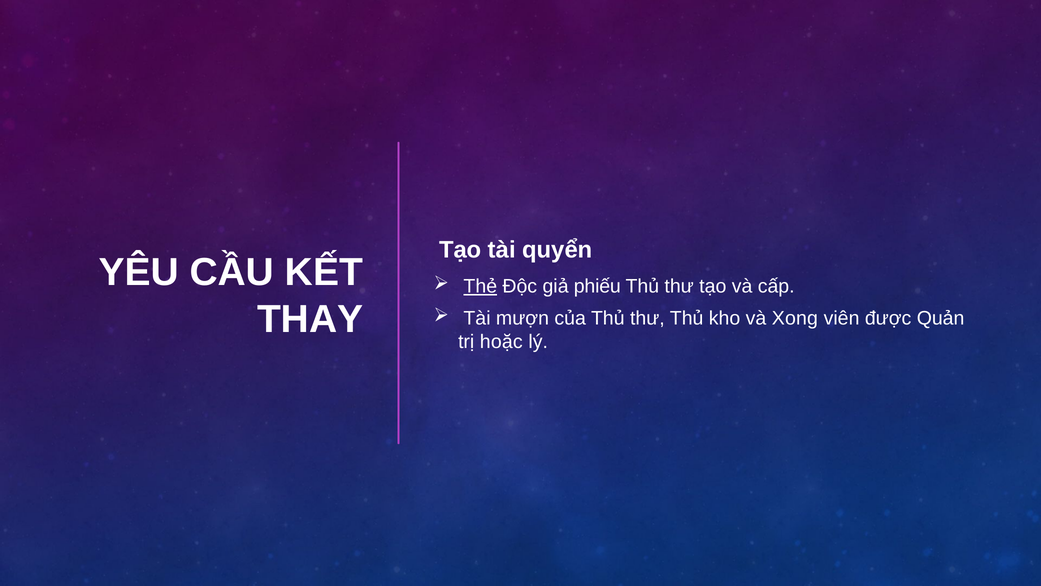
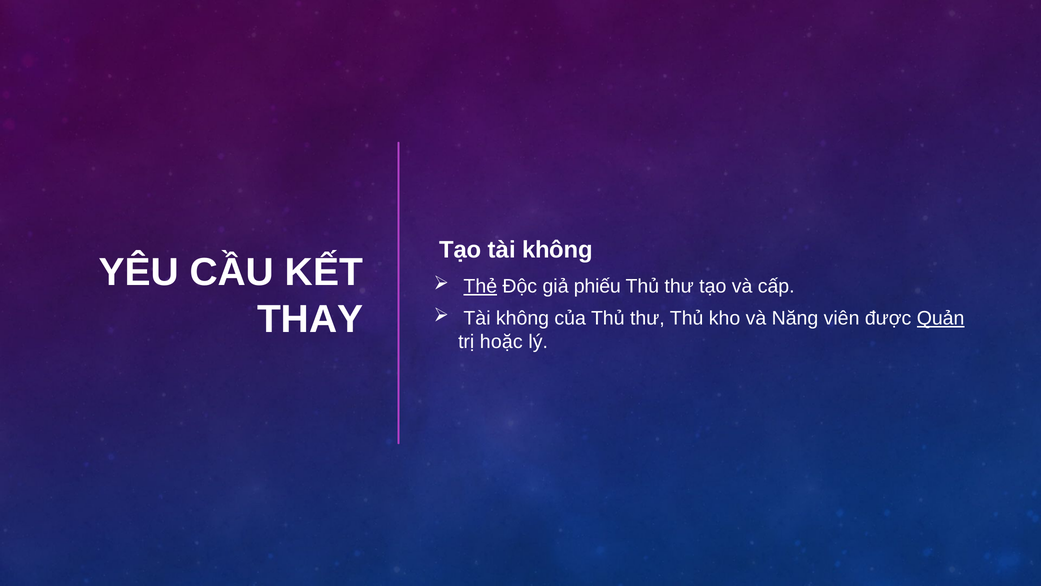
Tạo tài quyển: quyển -> không (557, 250)
mượn: mượn -> không (523, 318)
Xong: Xong -> Năng (795, 318)
Quản underline: none -> present (941, 318)
